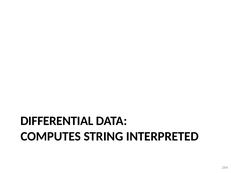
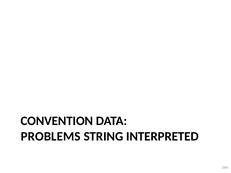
DIFFERENTIAL: DIFFERENTIAL -> CONVENTION (57, 121)
COMPUTES: COMPUTES -> PROBLEMS (51, 136)
